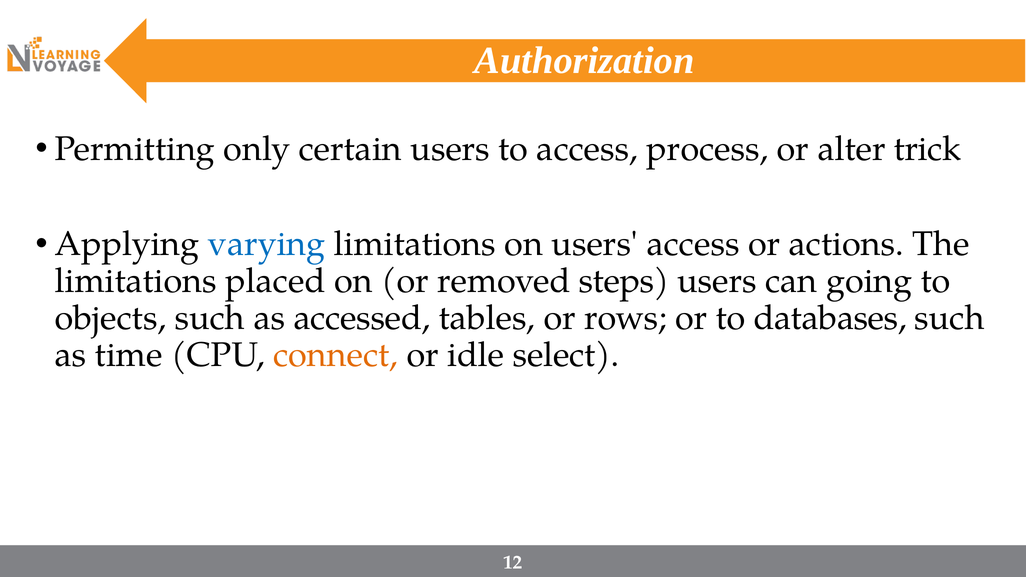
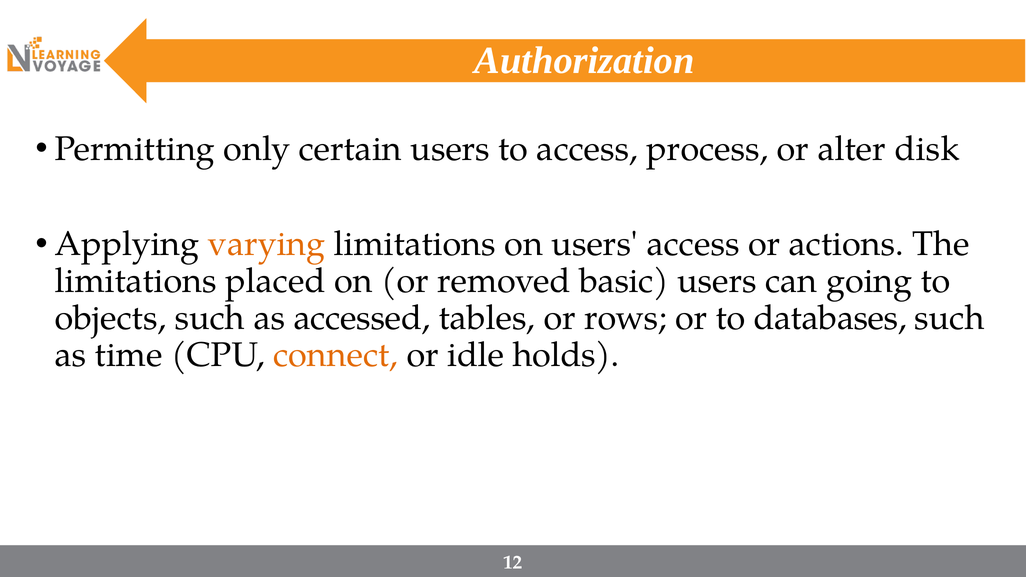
trick: trick -> disk (927, 149)
varying colour: blue -> orange (267, 244)
steps: steps -> basic (624, 281)
select: select -> holds (566, 355)
